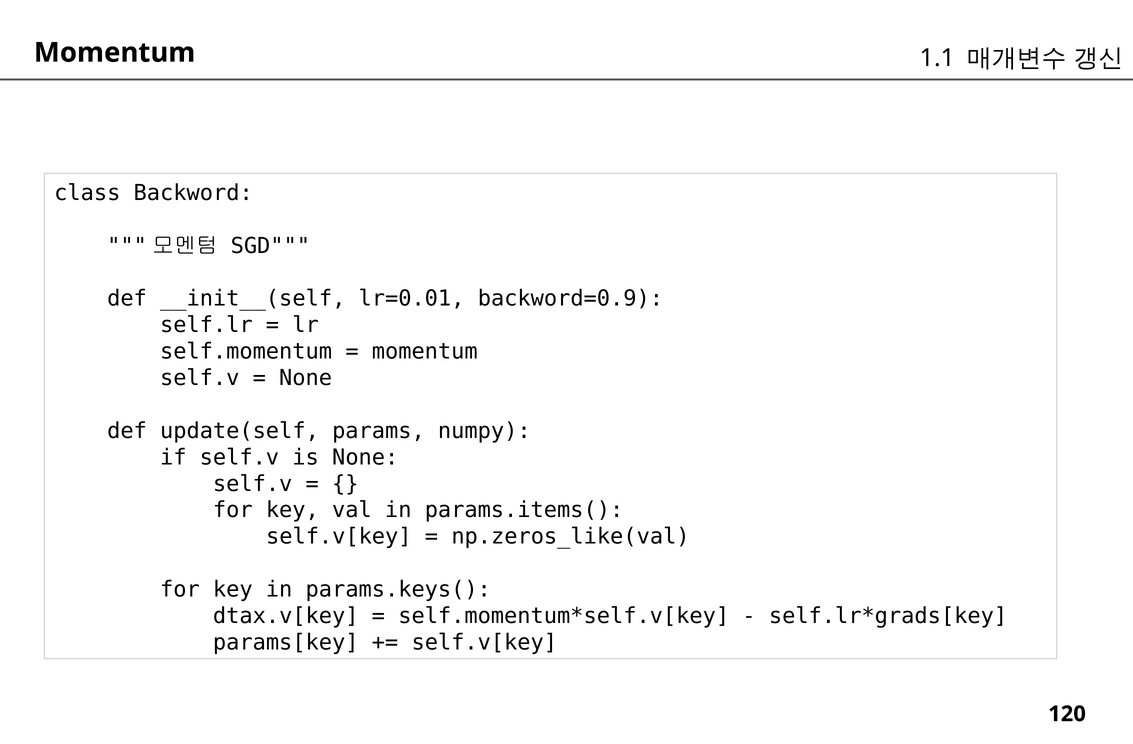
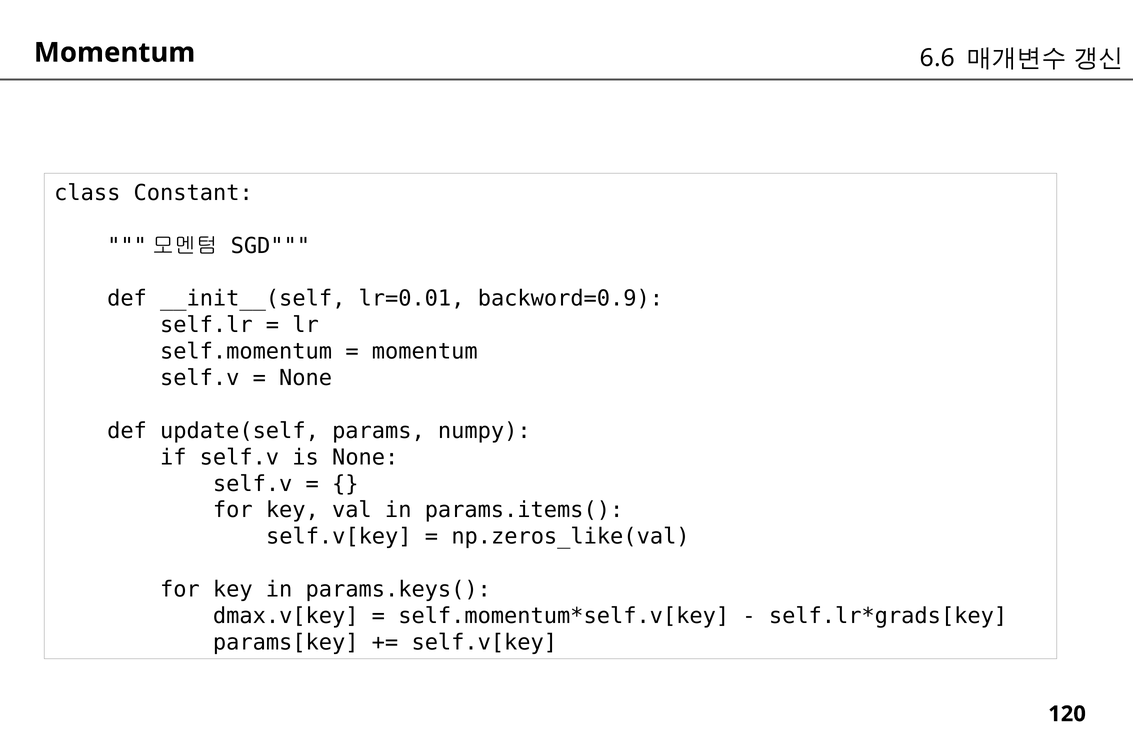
1.1: 1.1 -> 6.6 (937, 58)
Backword: Backword -> Constant (193, 193)
dtax.v[key: dtax.v[key -> dmax.v[key (286, 616)
